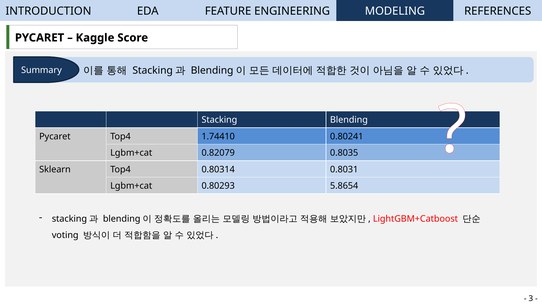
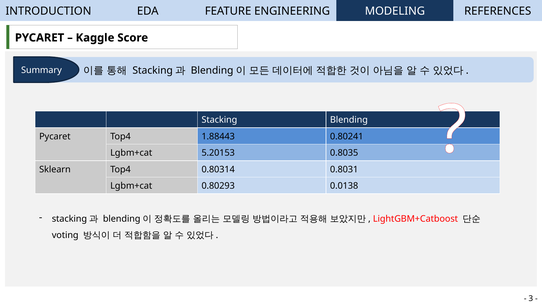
1.74410: 1.74410 -> 1.88443 (218, 136)
0.82079: 0.82079 -> 5.20153 (218, 153)
5.8654: 5.8654 -> 0.0138 (344, 186)
